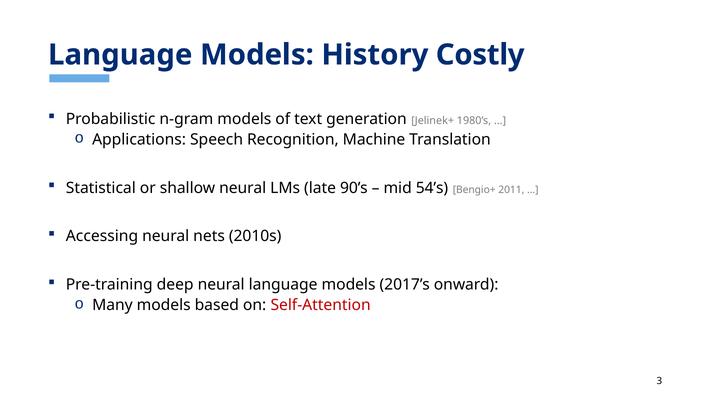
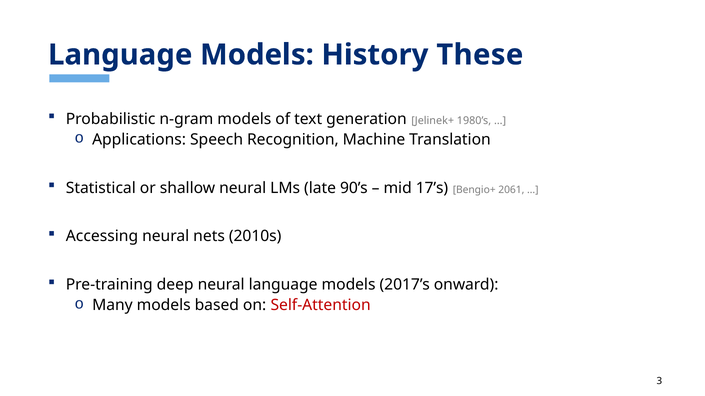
Costly: Costly -> These (480, 55)
54’s: 54’s -> 17’s (432, 188)
2011: 2011 -> 2061 (511, 190)
